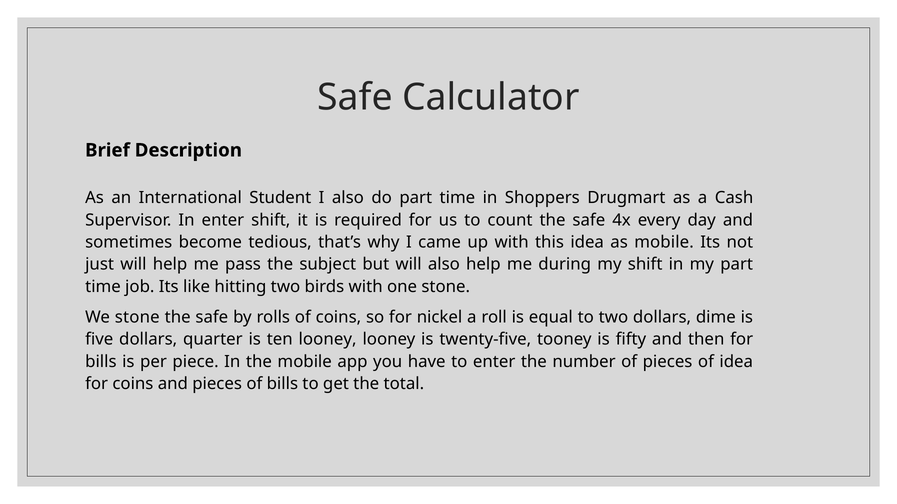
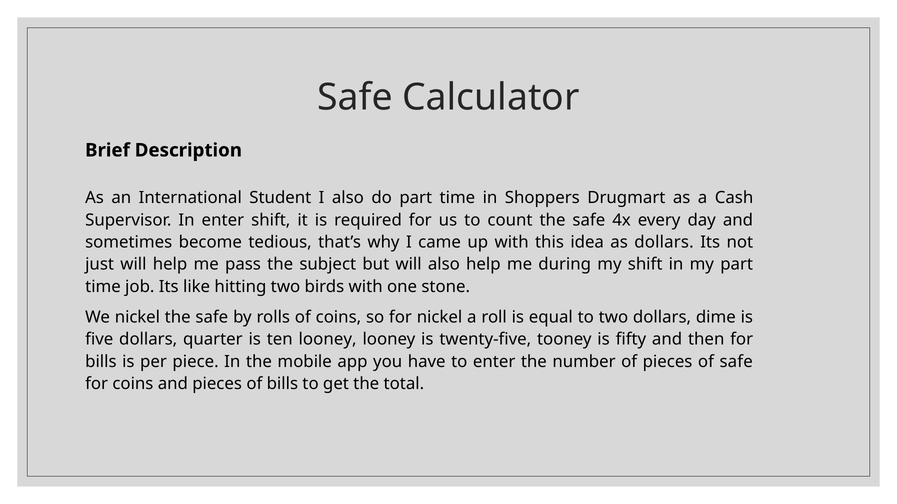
as mobile: mobile -> dollars (664, 242)
We stone: stone -> nickel (137, 317)
of idea: idea -> safe (736, 362)
